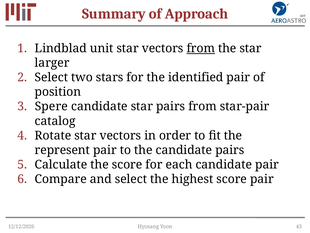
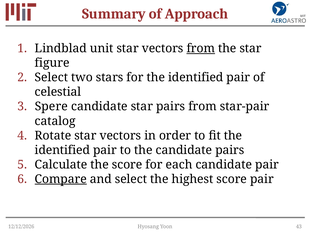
larger: larger -> figure (52, 63)
position: position -> celestial (58, 92)
represent: represent -> identified (62, 150)
Compare underline: none -> present (61, 179)
